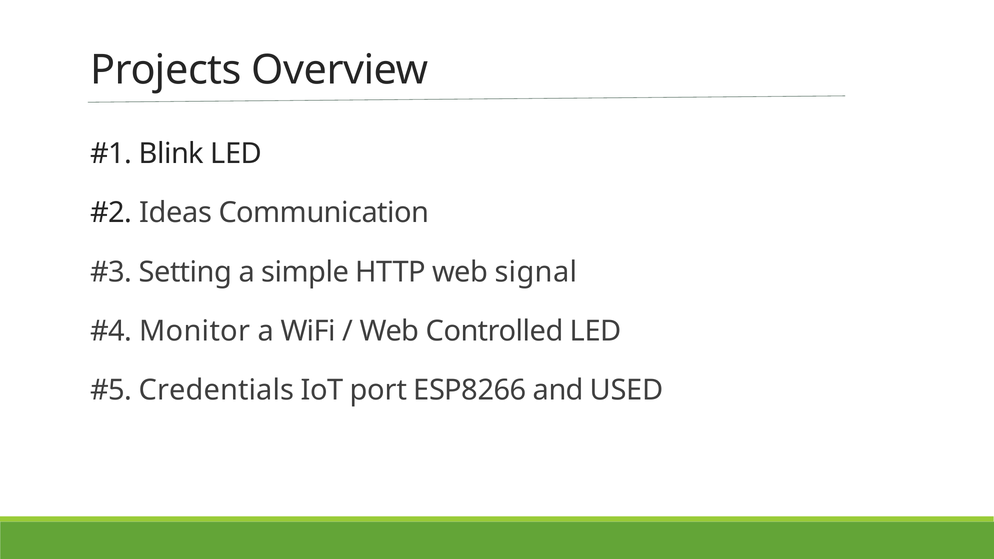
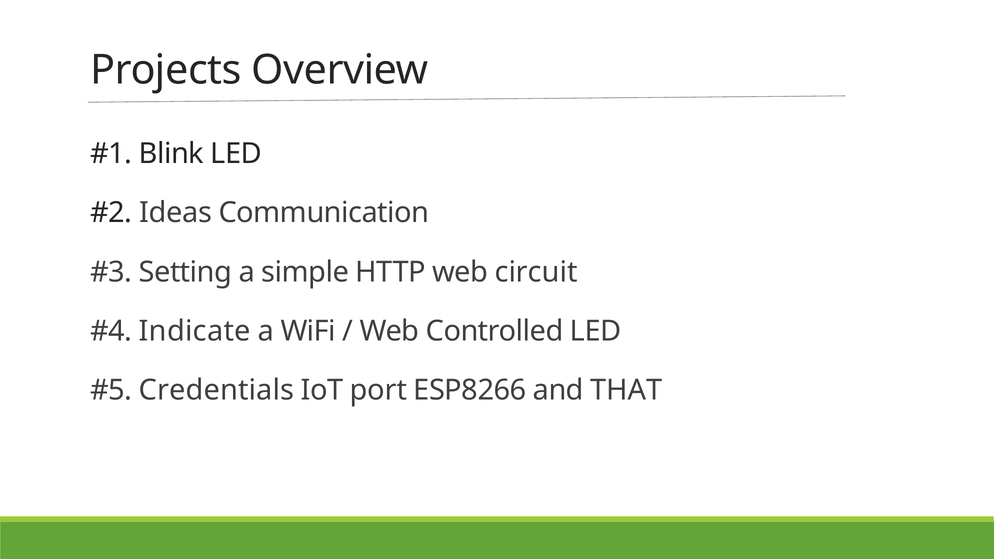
signal: signal -> circuit (536, 272)
Monitor: Monitor -> Indicate (195, 331)
USED: USED -> THAT (626, 390)
